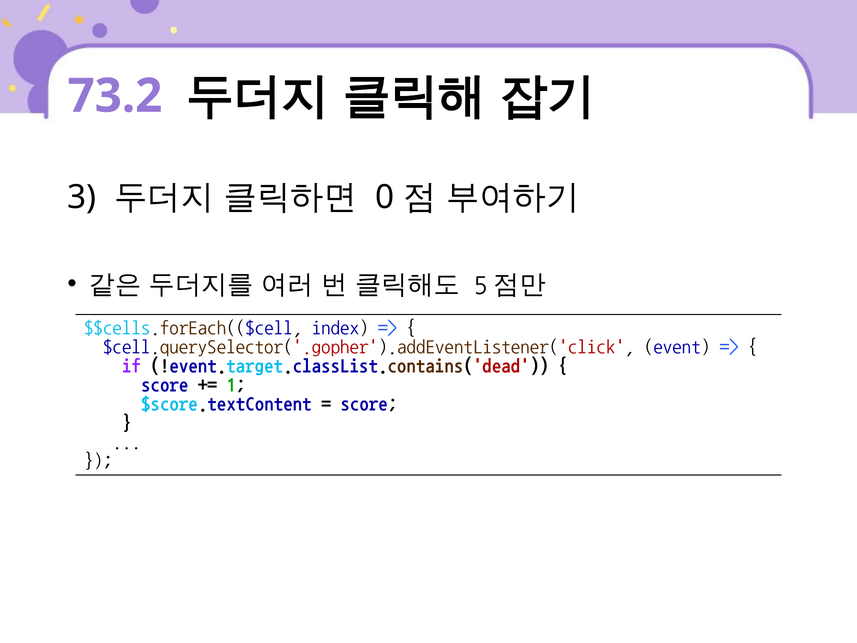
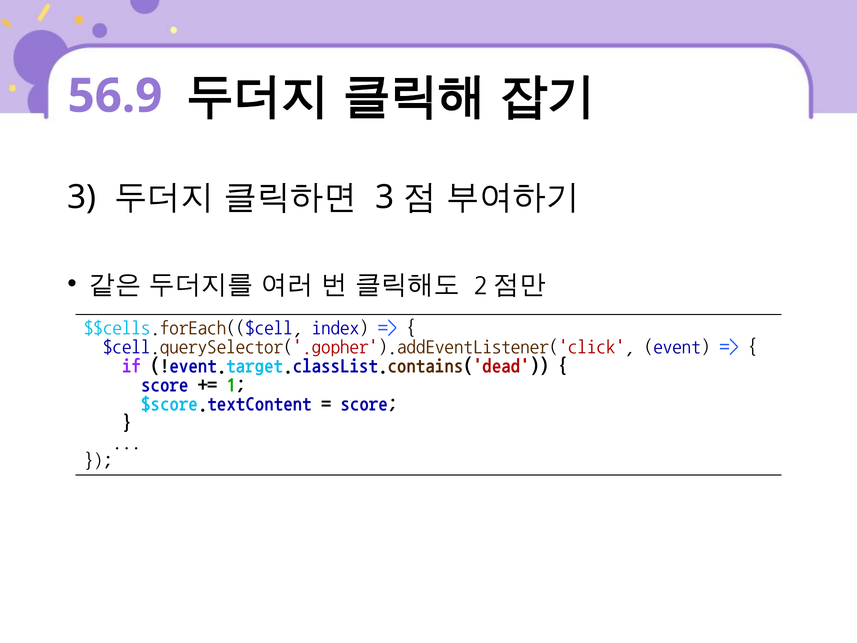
73.2: 73.2 -> 56.9 (115, 96)
0: 0 -> 3 (385, 197)
5: 5 -> 2 (481, 284)
